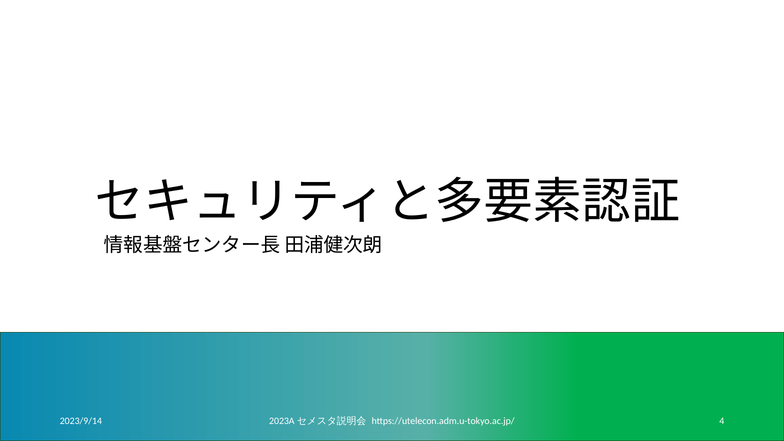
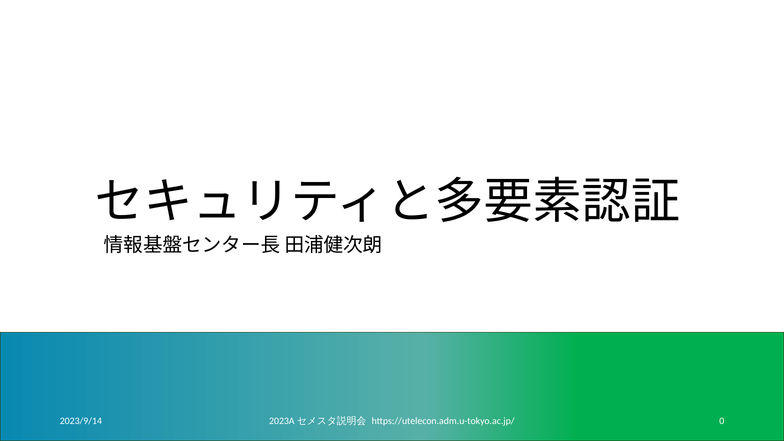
4: 4 -> 0 (722, 421)
